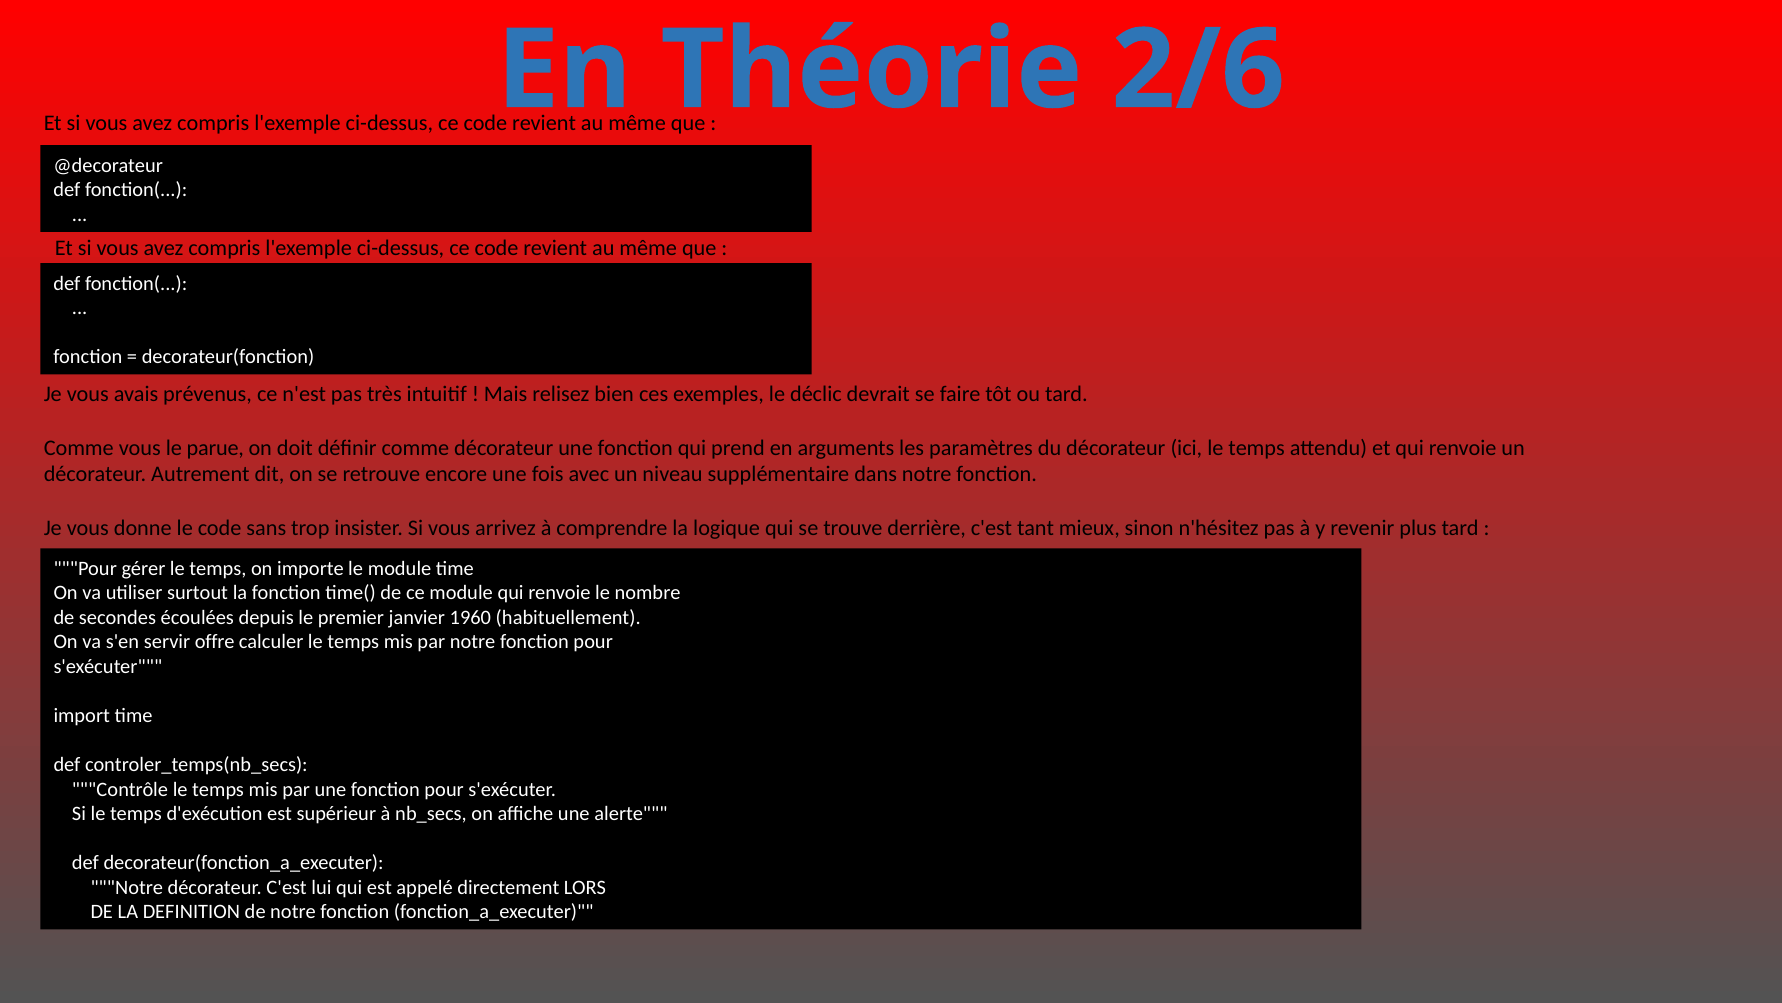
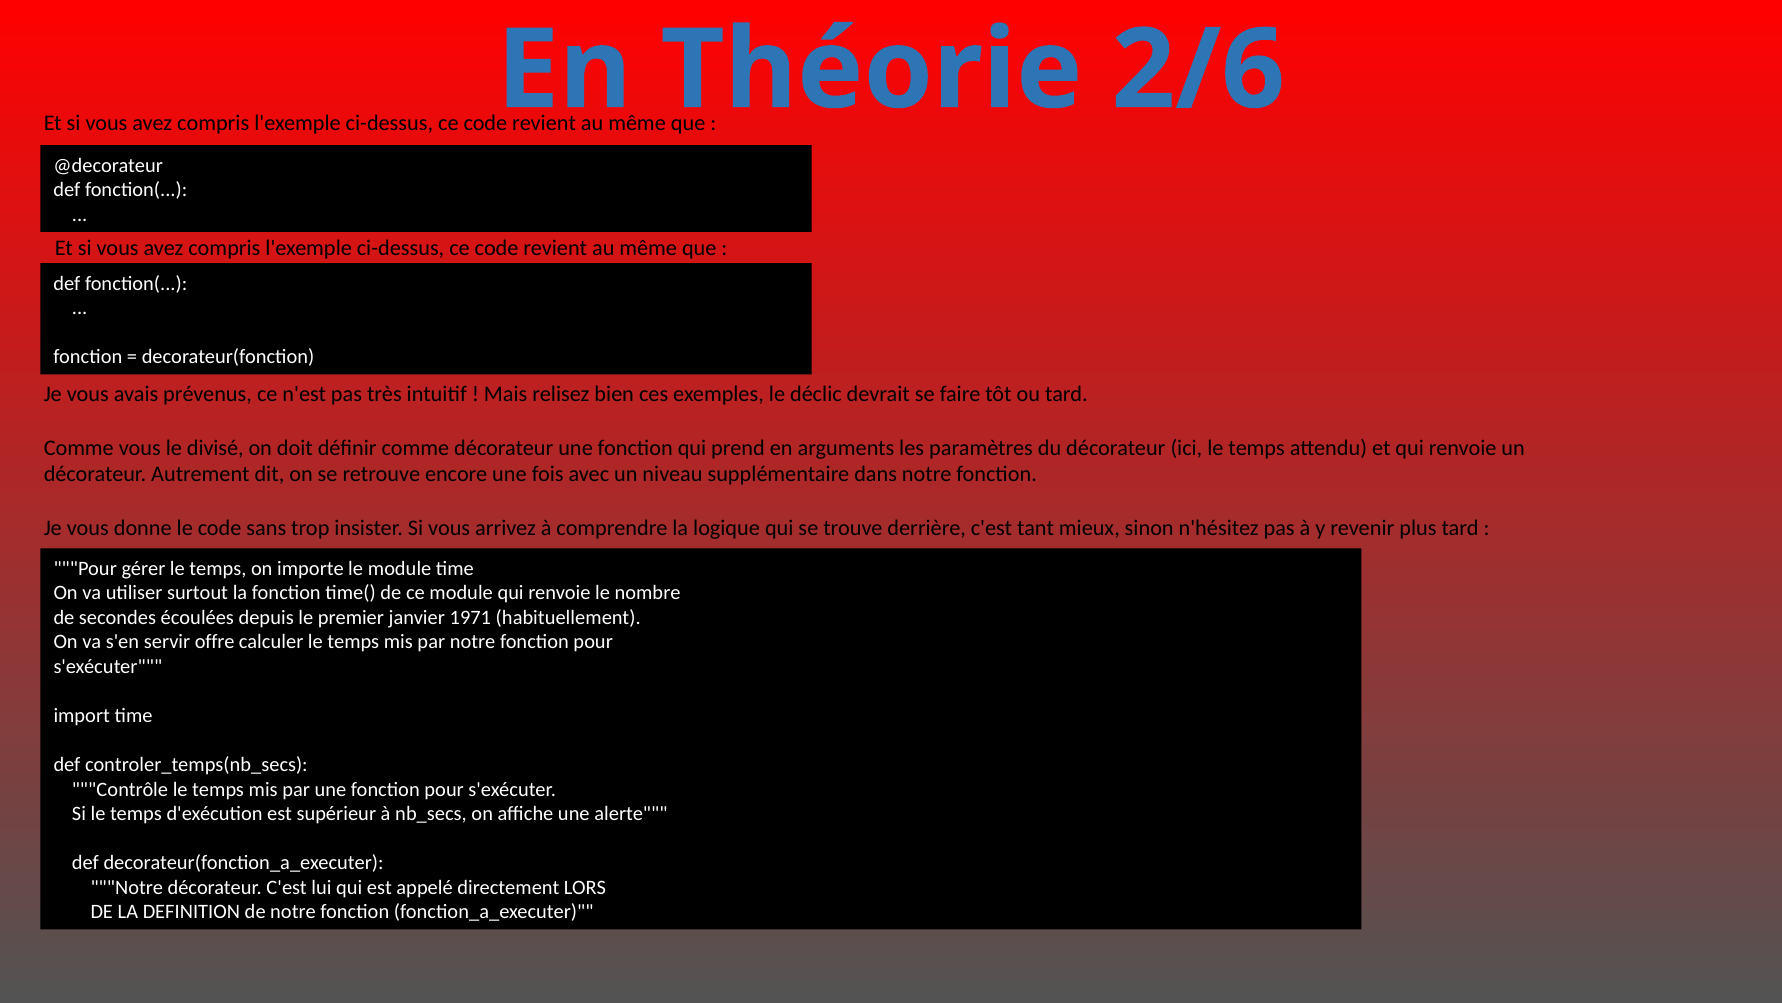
parue: parue -> divisé (215, 447)
1960: 1960 -> 1971 (470, 617)
